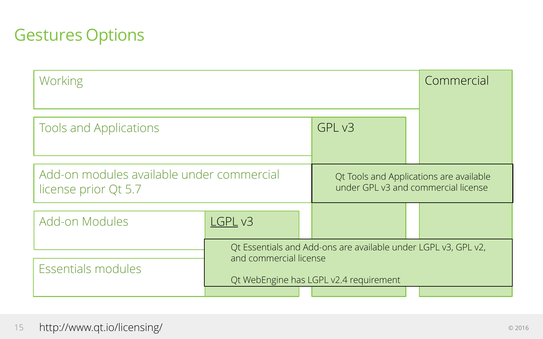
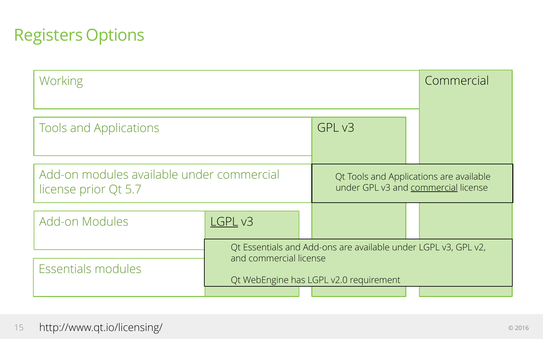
Gestures: Gestures -> Registers (48, 35)
commercial underline: none -> present (434, 188)
v2.4: v2.4 -> v2.0 (339, 280)
